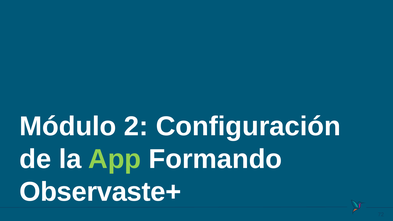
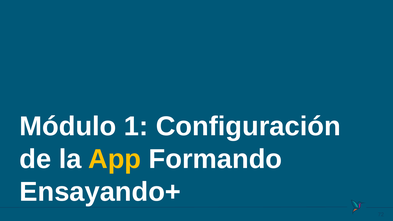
2: 2 -> 1 (136, 126)
App colour: light green -> yellow (115, 159)
Observaste+: Observaste+ -> Ensayando+ (100, 192)
